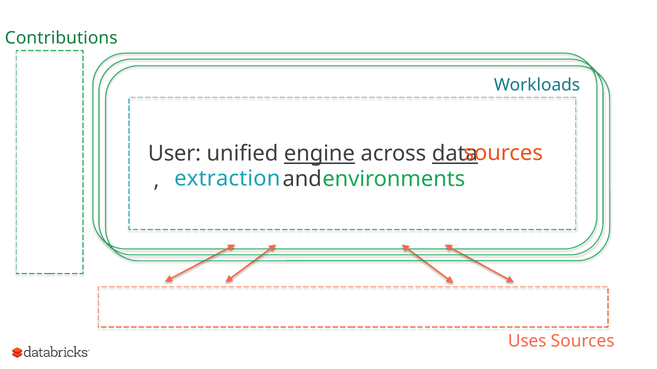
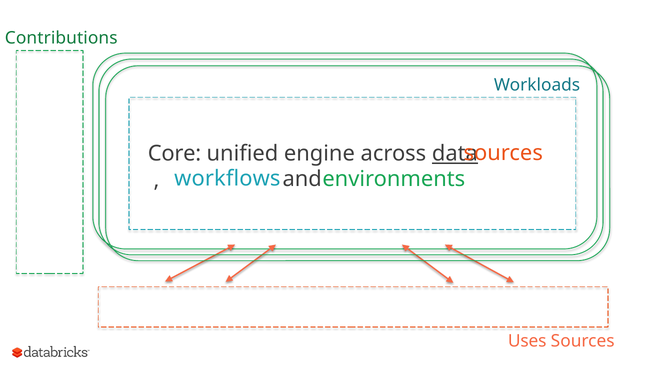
User: User -> Core (175, 154)
engine underline: present -> none (319, 154)
extraction: extraction -> workflows (227, 179)
